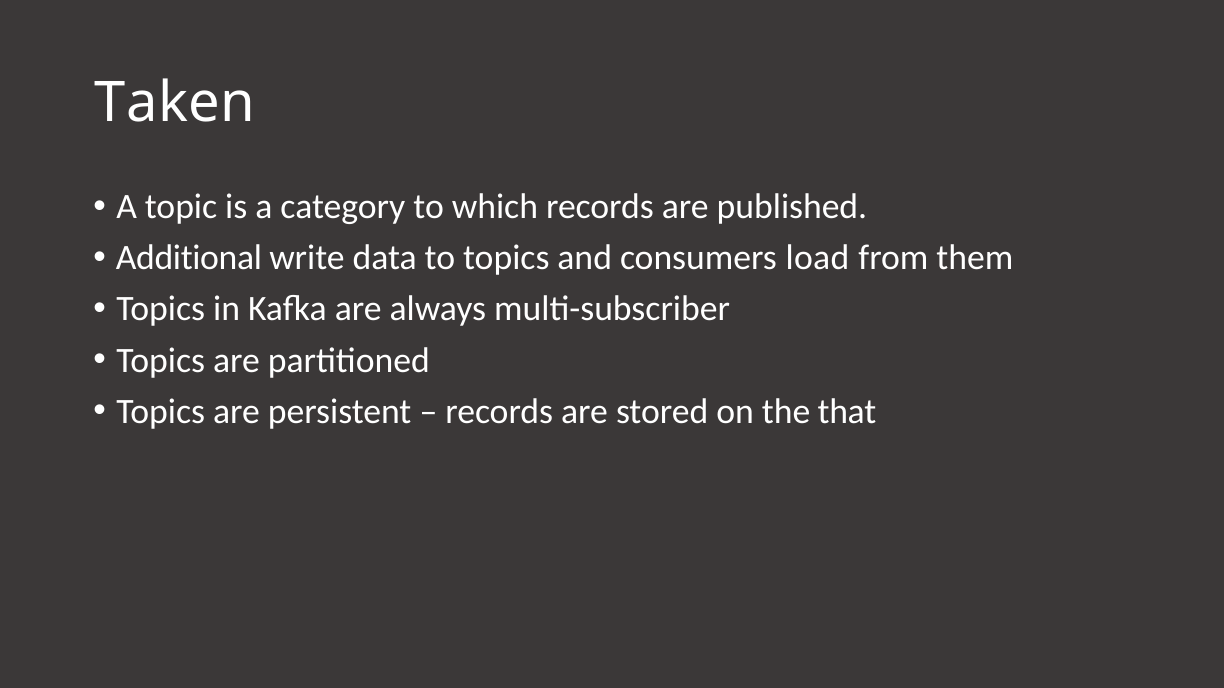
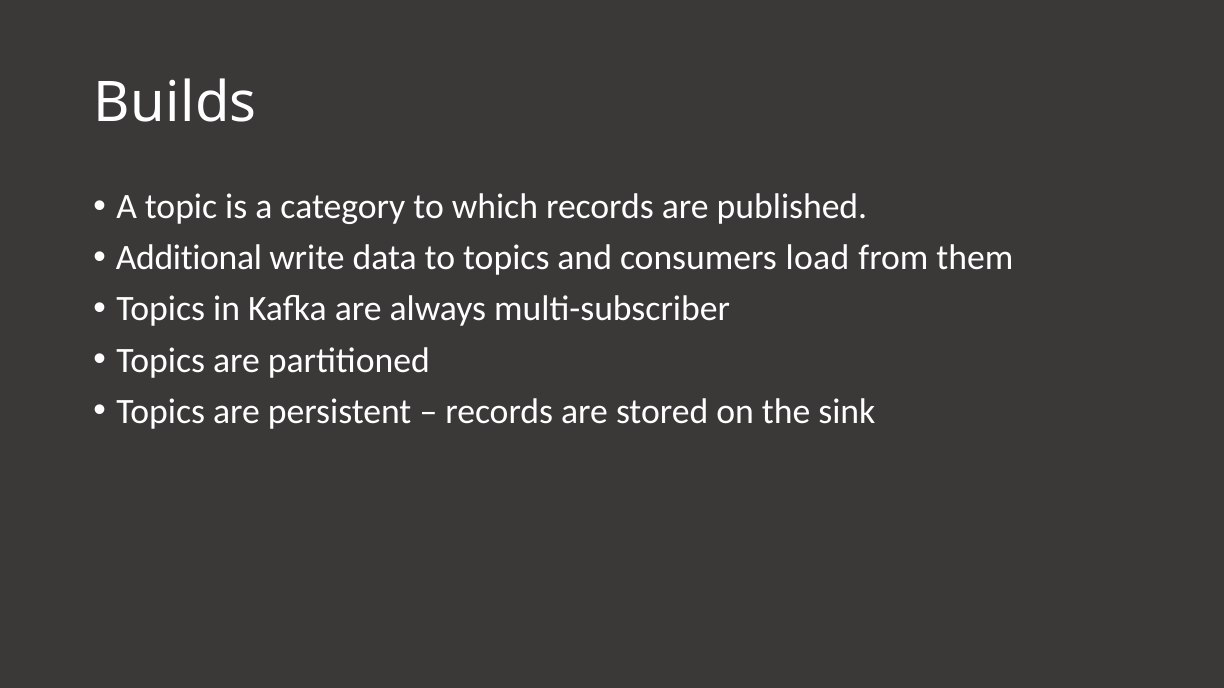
Taken: Taken -> Builds (175, 103)
that: that -> sink (847, 412)
